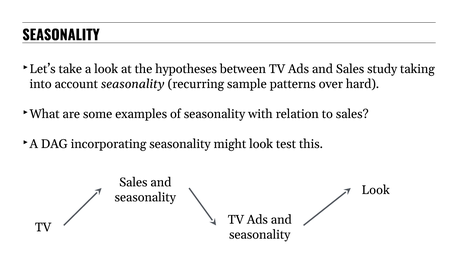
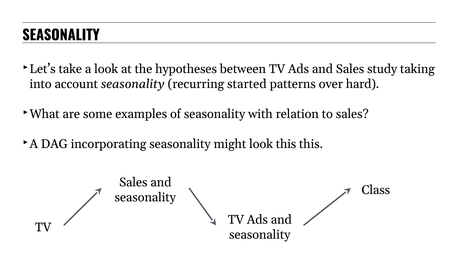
sample: sample -> started (247, 84)
look test: test -> this (286, 144)
Look: Look -> Class (376, 190)
